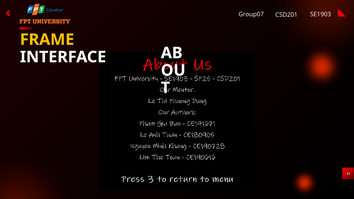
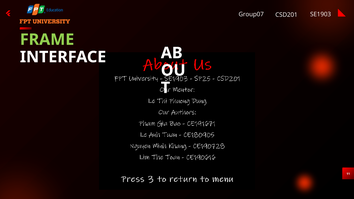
FRAME colour: yellow -> light green (47, 40)
